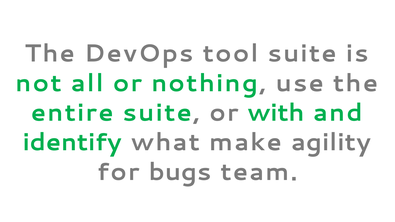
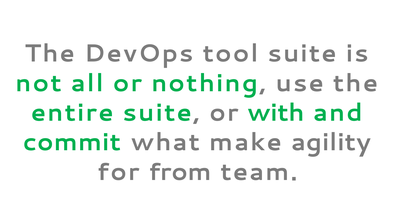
identify: identify -> commit (72, 142)
bugs: bugs -> from (180, 172)
